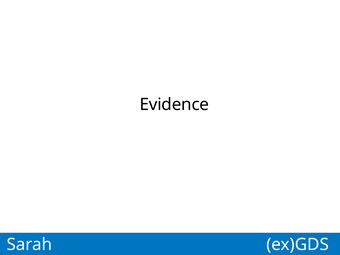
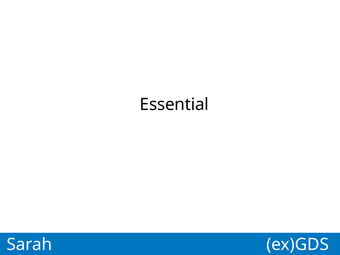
Evidence: Evidence -> Essential (174, 104)
